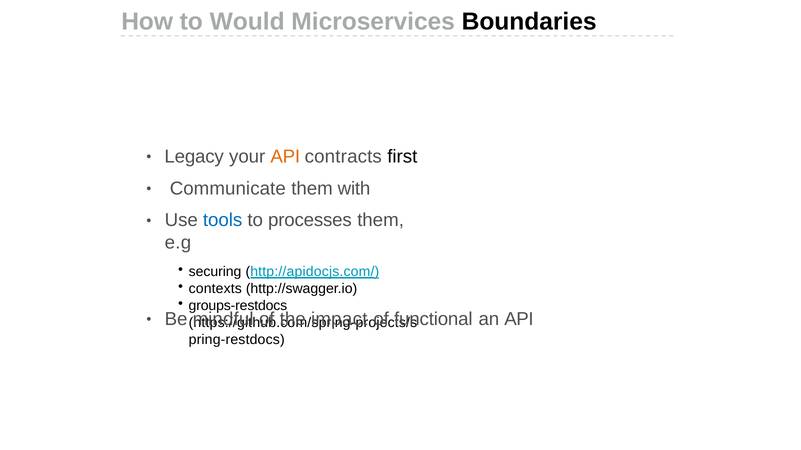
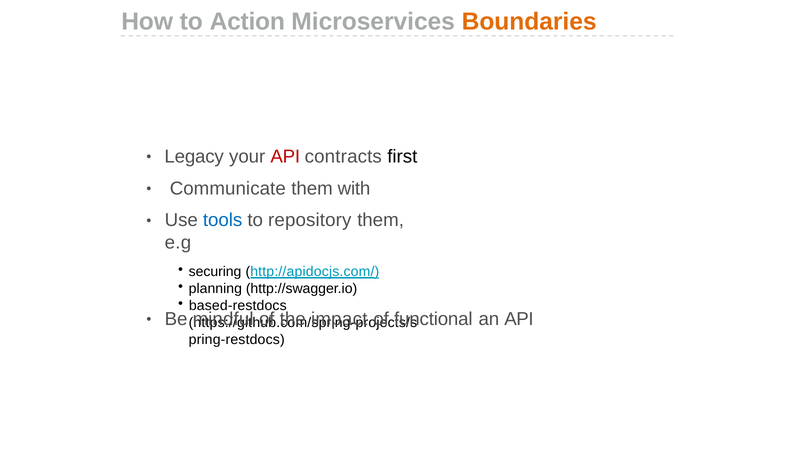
Would: Would -> Action (247, 22)
Boundaries colour: black -> orange (529, 22)
API colour: orange -> red (285, 157)
processes: processes -> repository (310, 221)
contexts: contexts -> planning (215, 289)
groups-restdocs: groups-restdocs -> based-restdocs (238, 306)
